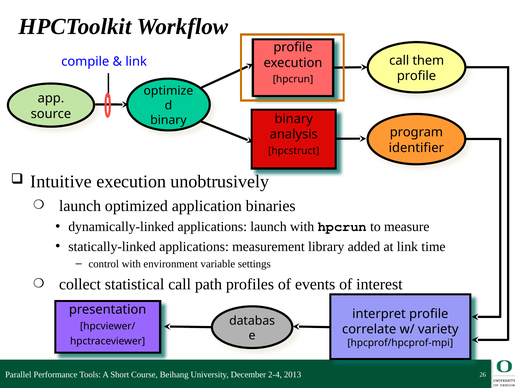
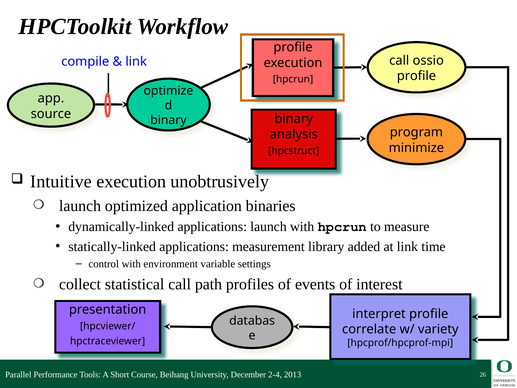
them: them -> ossio (428, 60)
identifier: identifier -> minimize (416, 148)
